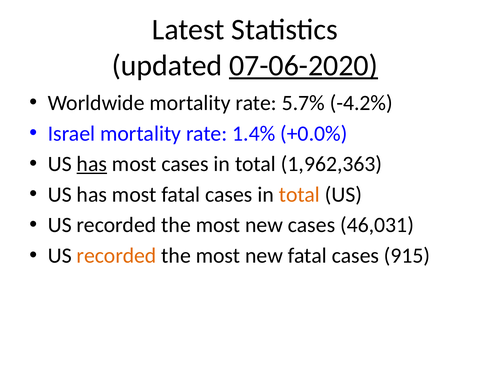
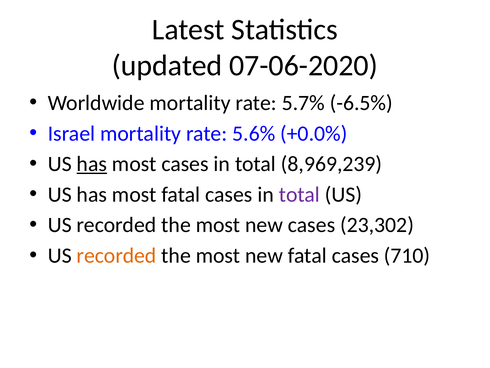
07-06-2020 underline: present -> none (303, 65)
-4.2%: -4.2% -> -6.5% (361, 103)
1.4%: 1.4% -> 5.6% (254, 133)
1,962,363: 1,962,363 -> 8,969,239 (332, 164)
total colour: orange -> purple (299, 194)
46,031: 46,031 -> 23,302 (377, 225)
915: 915 -> 710 (407, 255)
